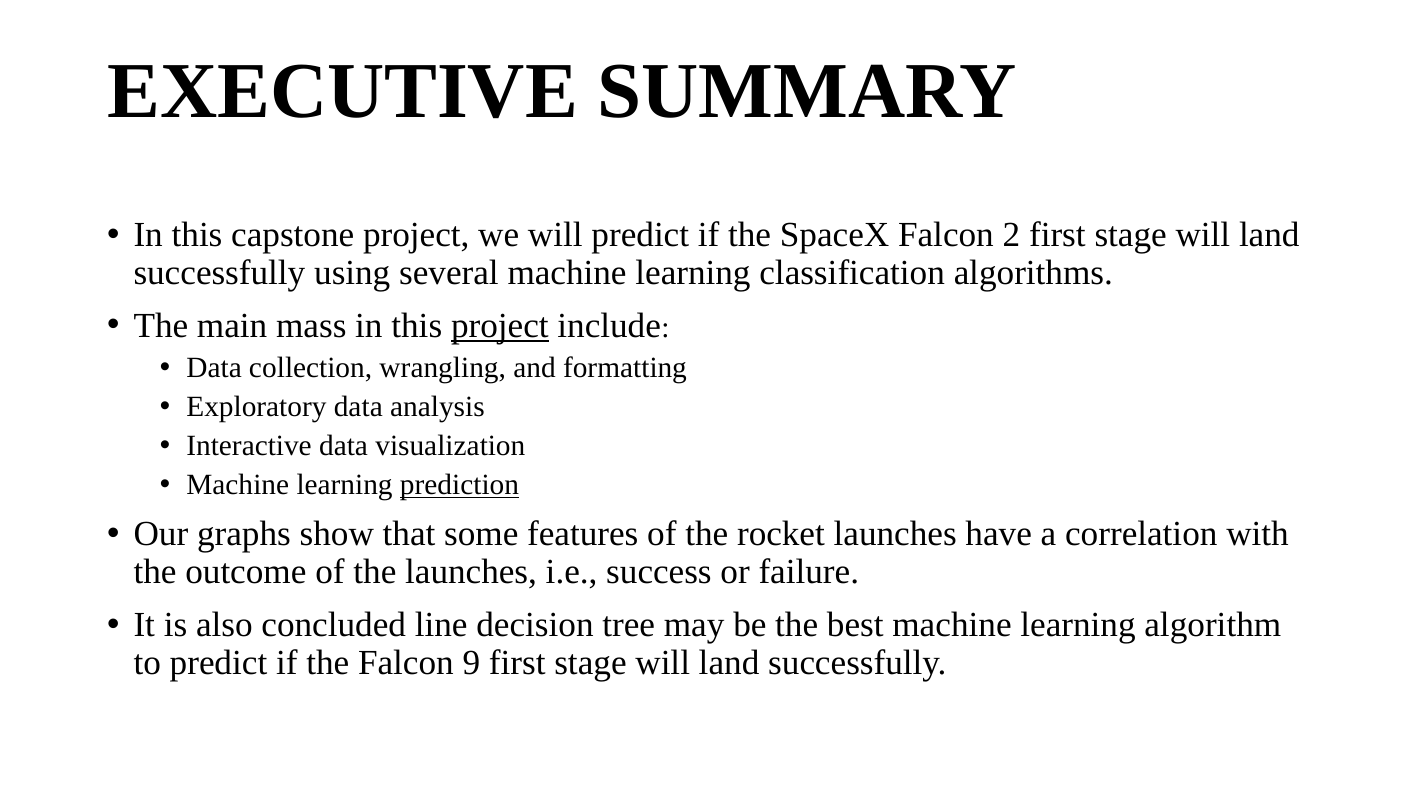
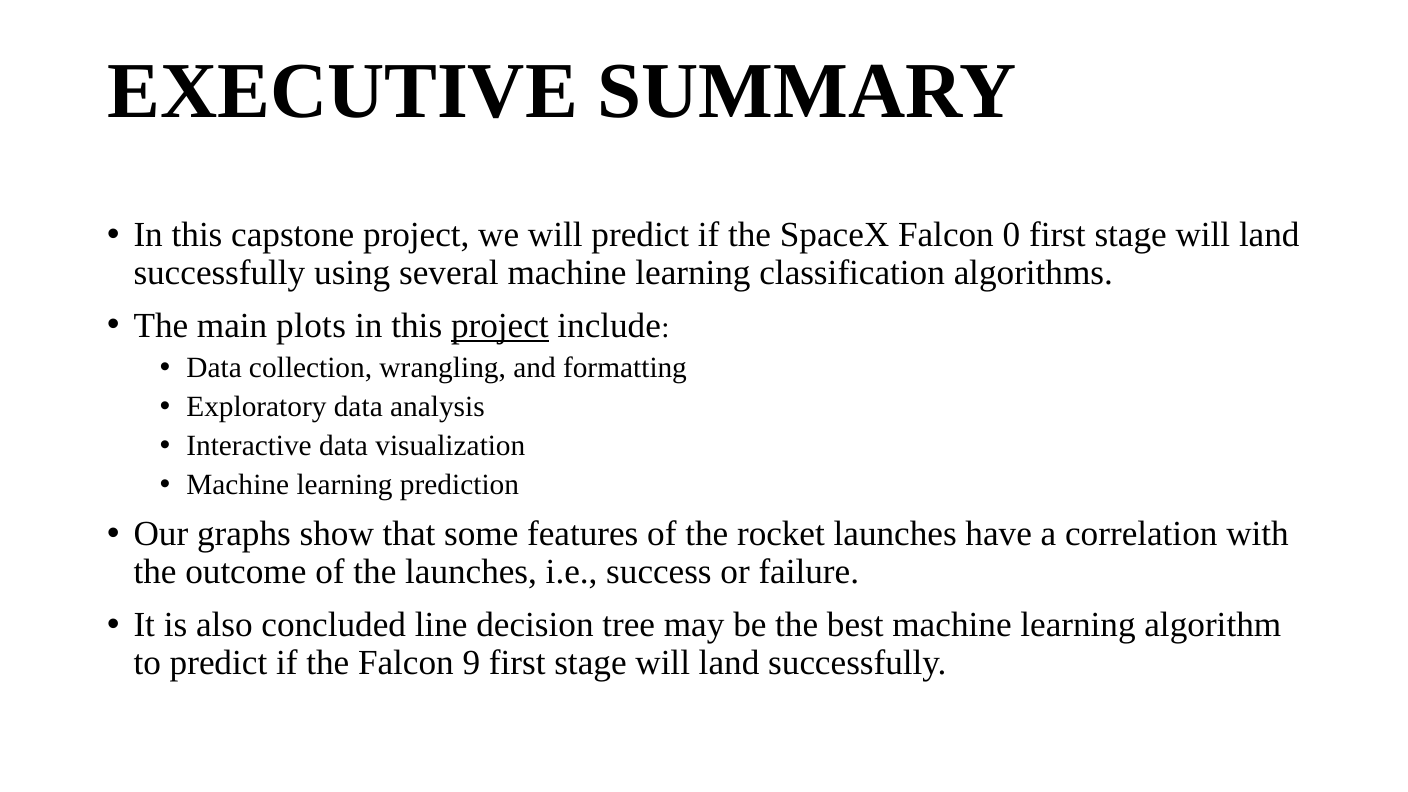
2: 2 -> 0 (1011, 235)
mass: mass -> plots (311, 326)
prediction underline: present -> none (459, 485)
